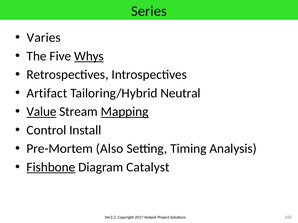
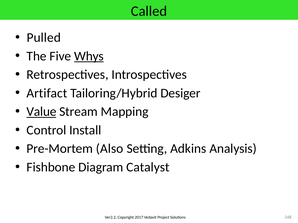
Series: Series -> Called (149, 11)
Varies: Varies -> Pulled (44, 38)
Neutral: Neutral -> Desiger (180, 93)
Mapping underline: present -> none (125, 112)
Timing: Timing -> Adkins (188, 149)
Fishbone underline: present -> none (51, 168)
